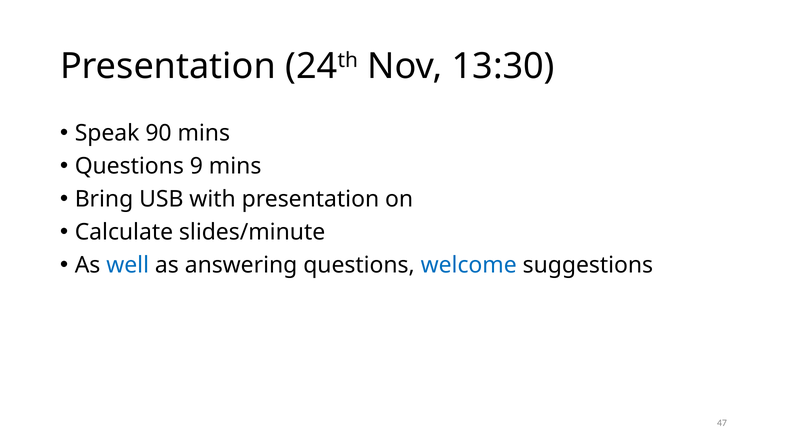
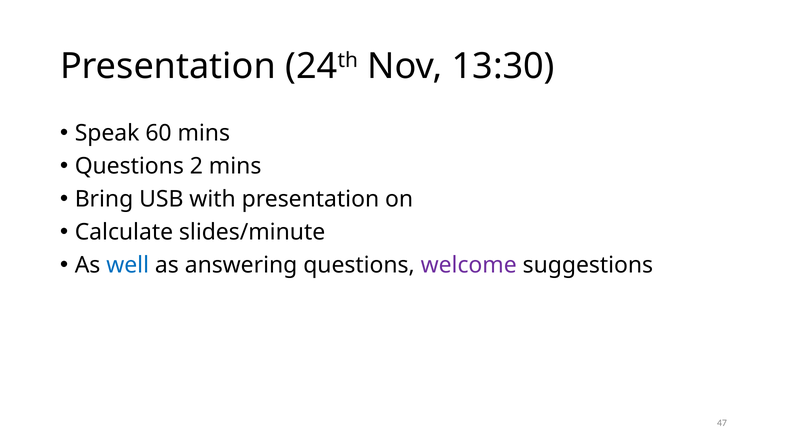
90: 90 -> 60 (158, 133)
9: 9 -> 2 (196, 166)
welcome colour: blue -> purple (469, 265)
